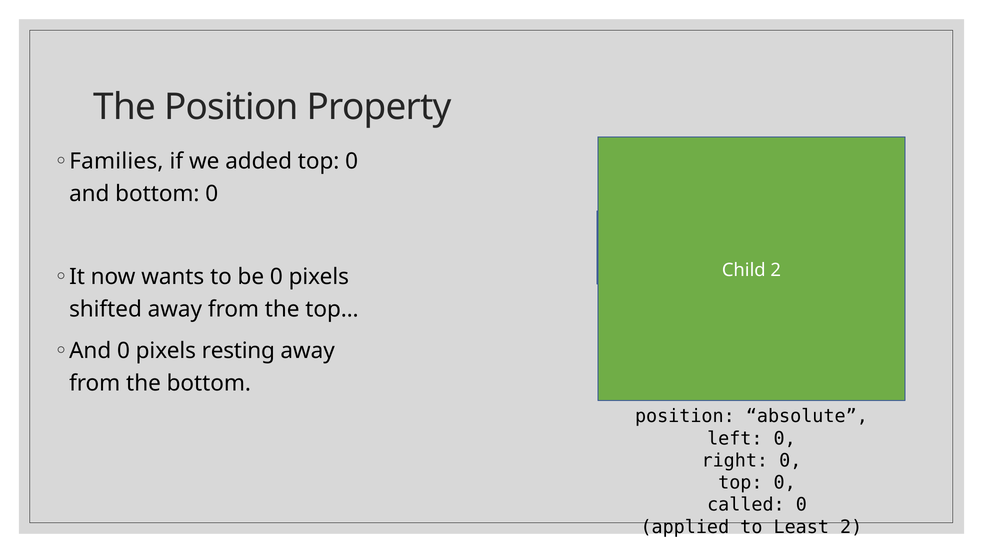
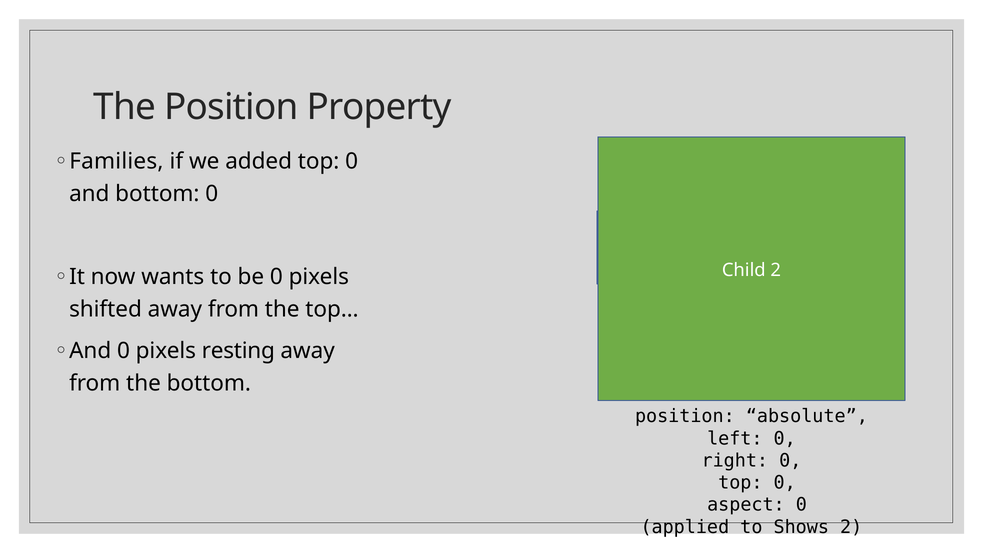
called: called -> aspect (746, 505)
Least: Least -> Shows (801, 527)
